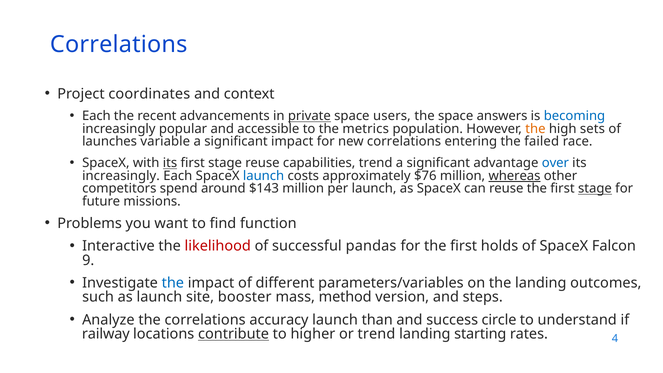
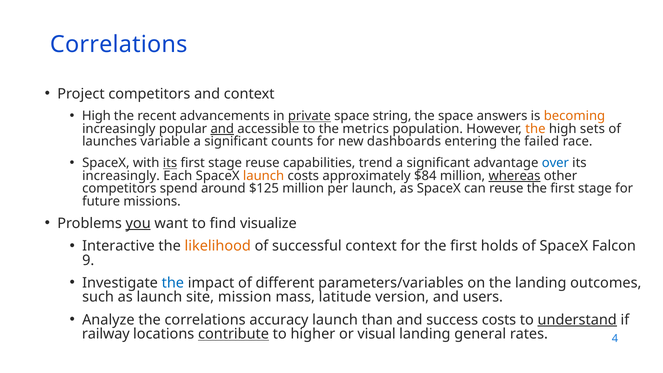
Project coordinates: coordinates -> competitors (149, 94)
Each: Each -> High (96, 116)
users: users -> string (392, 116)
becoming colour: blue -> orange (574, 116)
and underline: none -> present (222, 129)
significant impact: impact -> counts (292, 142)
new correlations: correlations -> dashboards (404, 142)
launch colour: blue -> orange (264, 176)
$76: $76 -> $84 (425, 176)
$143: $143 -> $125 (264, 189)
stage underline: present -> none (595, 189)
you underline: none -> present (138, 223)
function: function -> visualize (268, 223)
likelihood colour: red -> orange (218, 246)
successful pandas: pandas -> context (371, 246)
booster: booster -> mission (245, 297)
method: method -> latitude (345, 297)
steps: steps -> users (483, 297)
success circle: circle -> costs (499, 320)
understand underline: none -> present (577, 320)
or trend: trend -> visual (377, 334)
starting: starting -> general (480, 334)
